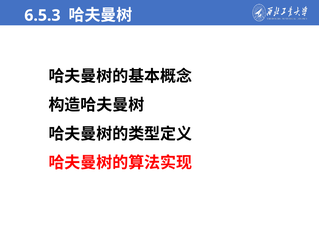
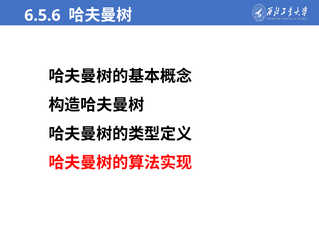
6.5.3: 6.5.3 -> 6.5.6 (42, 15)
